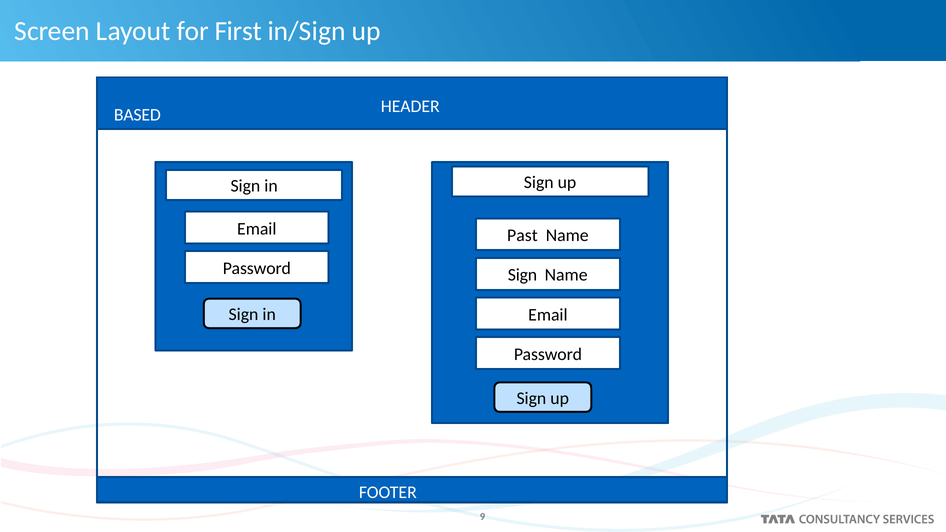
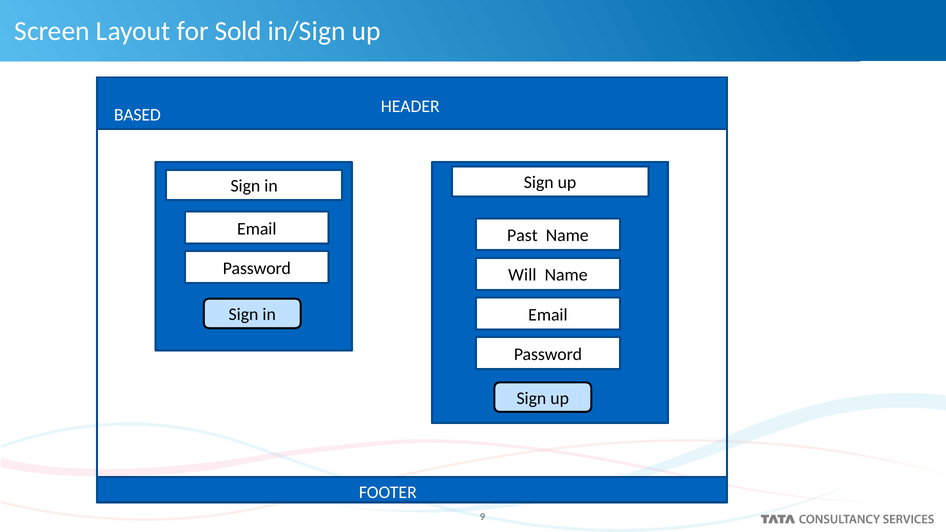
First: First -> Sold (238, 31)
Sign: Sign -> Will (522, 275)
